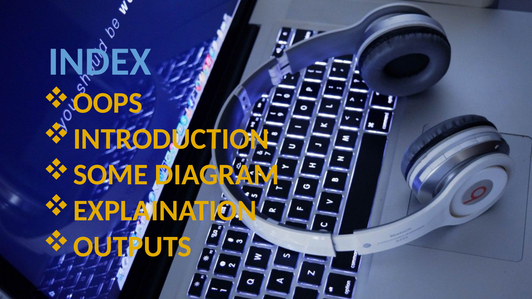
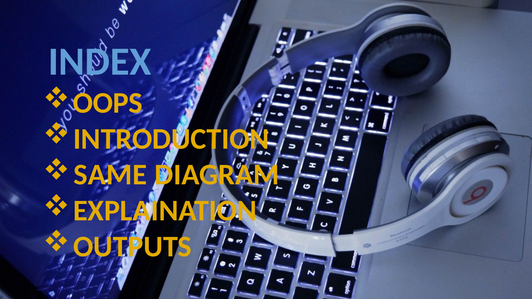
SOME: SOME -> SAME (110, 175)
